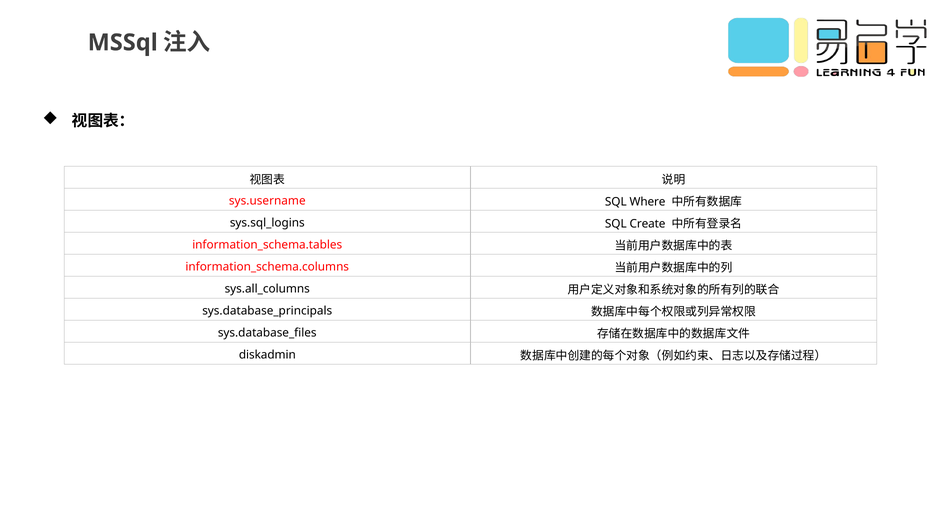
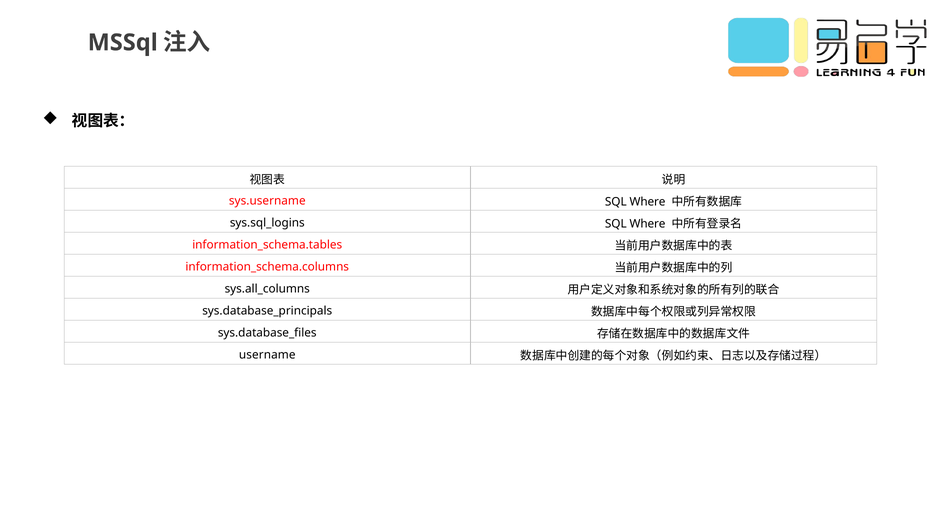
Create: Create -> Where (648, 224)
diskadmin: diskadmin -> username (267, 355)
